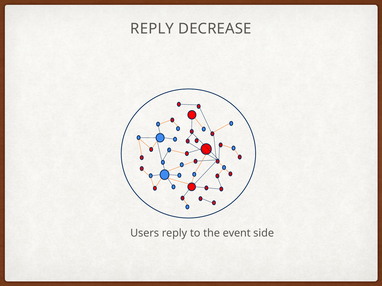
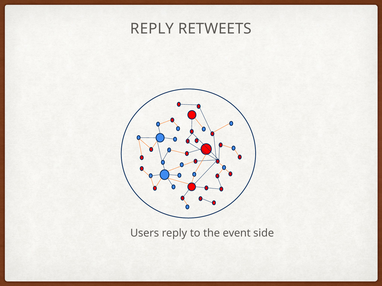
DECREASE: DECREASE -> RETWEETS (215, 29)
